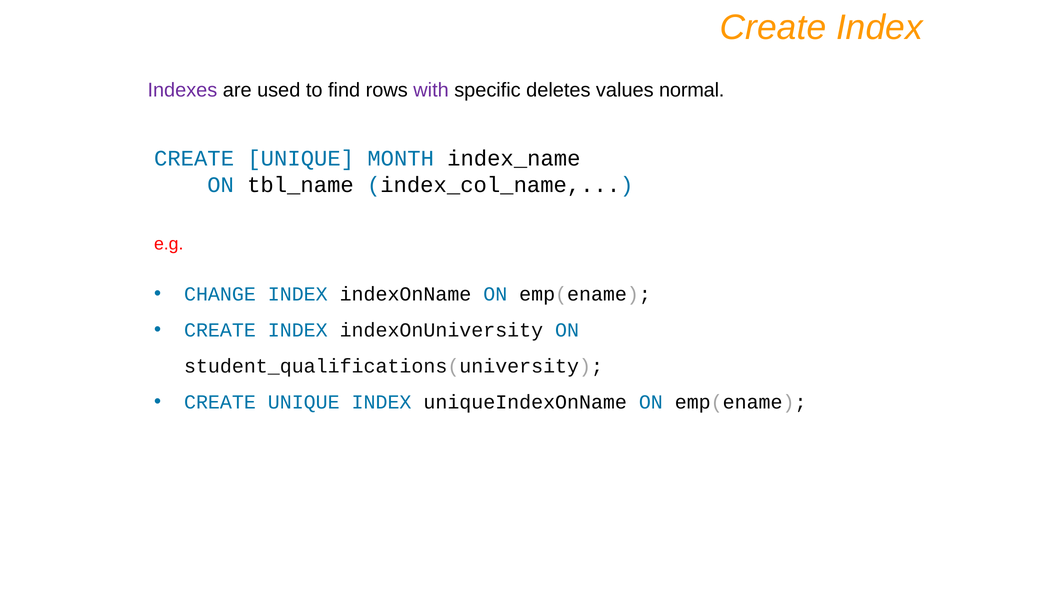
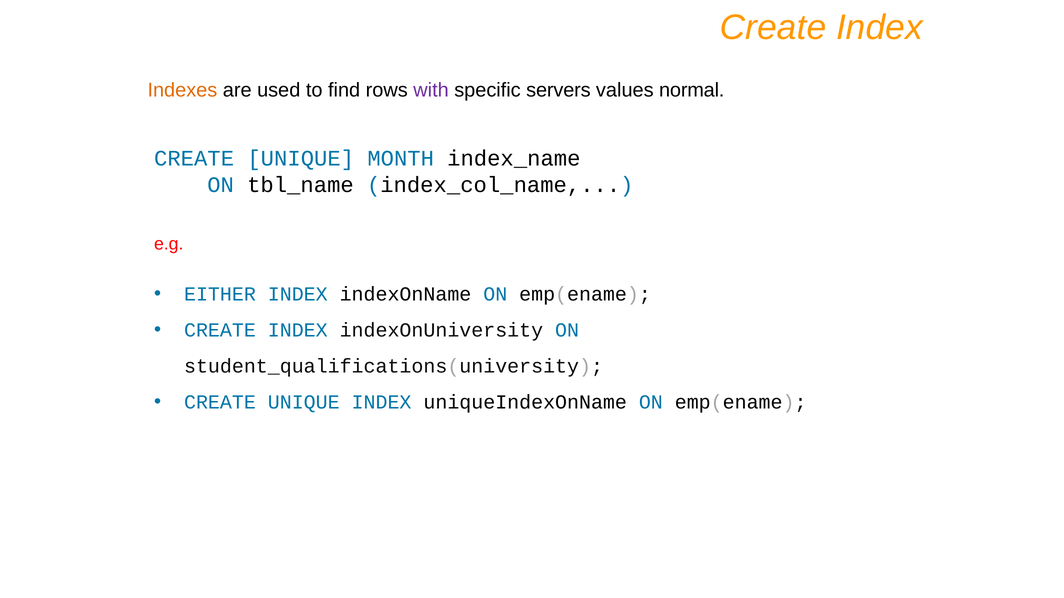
Indexes colour: purple -> orange (182, 90)
deletes: deletes -> servers (558, 90)
CHANGE: CHANGE -> EITHER (220, 295)
